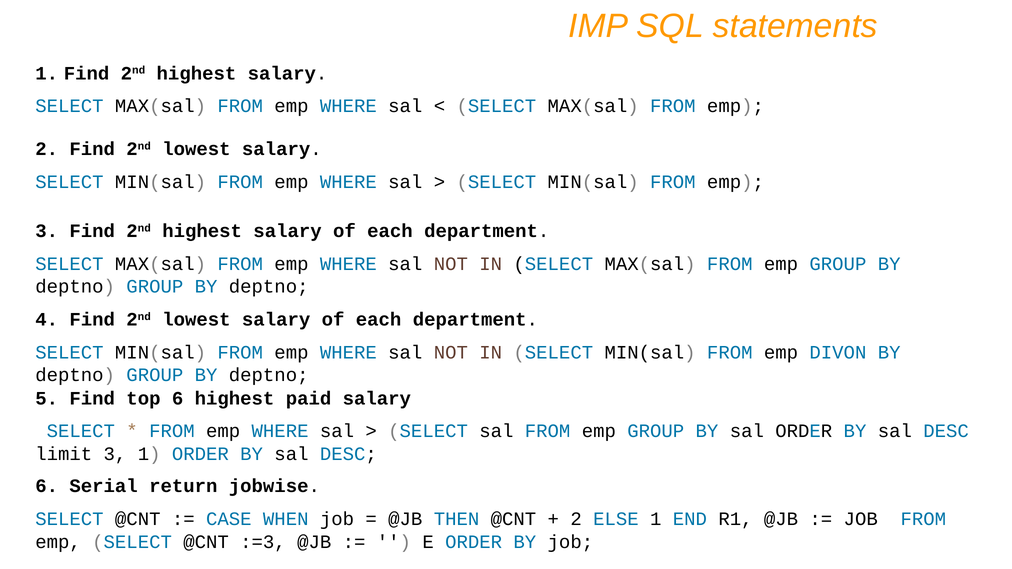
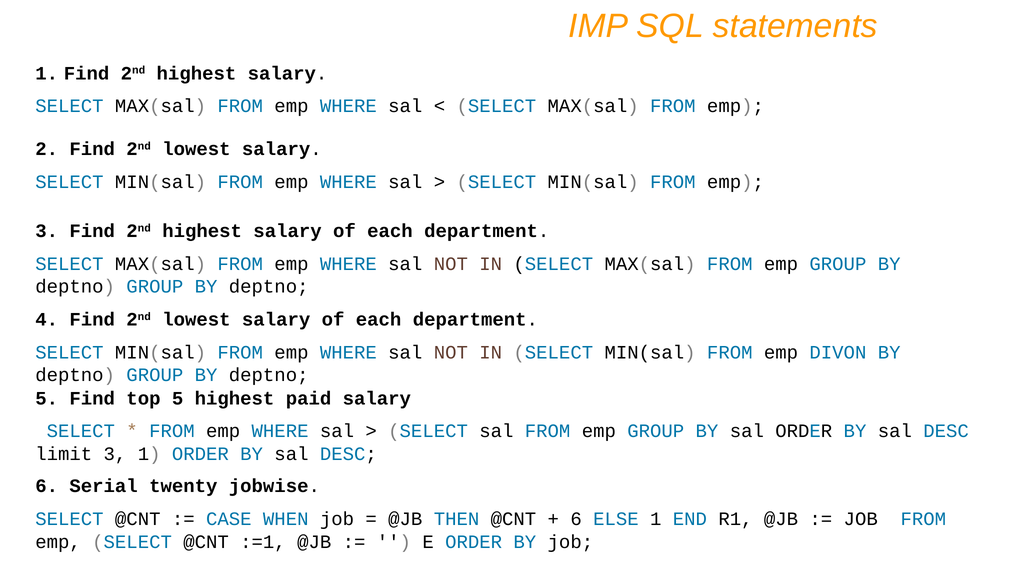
top 6: 6 -> 5 (178, 399)
return: return -> twenty (183, 486)
2: 2 -> 6 (576, 519)
:=3: :=3 -> :=1 (263, 542)
